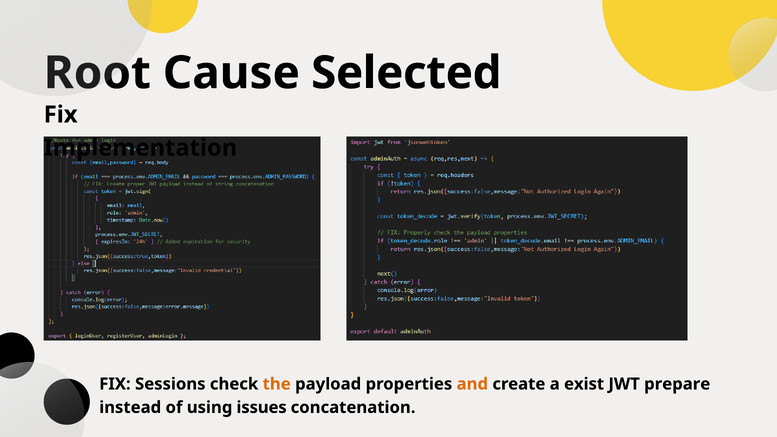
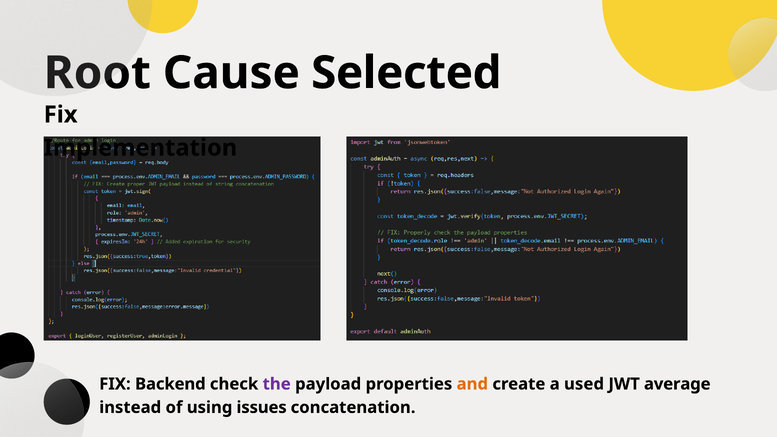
Sessions: Sessions -> Backend (170, 384)
the colour: orange -> purple (277, 384)
exist: exist -> used (584, 384)
prepare: prepare -> average (677, 384)
